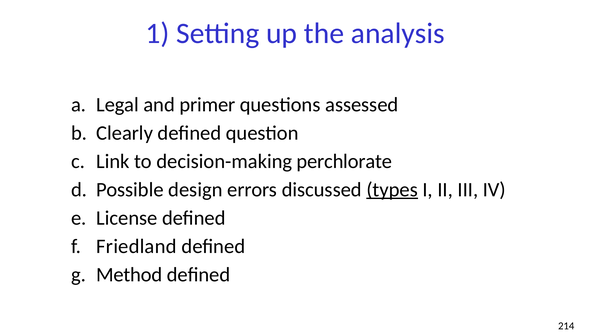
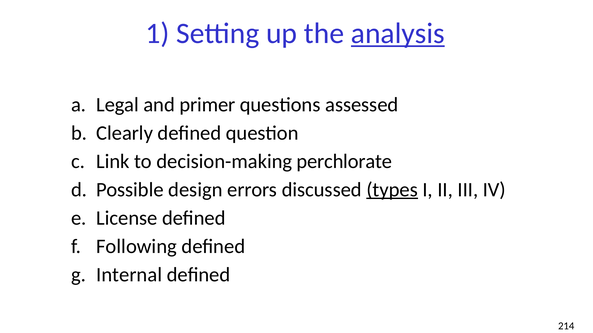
analysis underline: none -> present (398, 34)
Friedland: Friedland -> Following (137, 247)
Method: Method -> Internal (129, 275)
